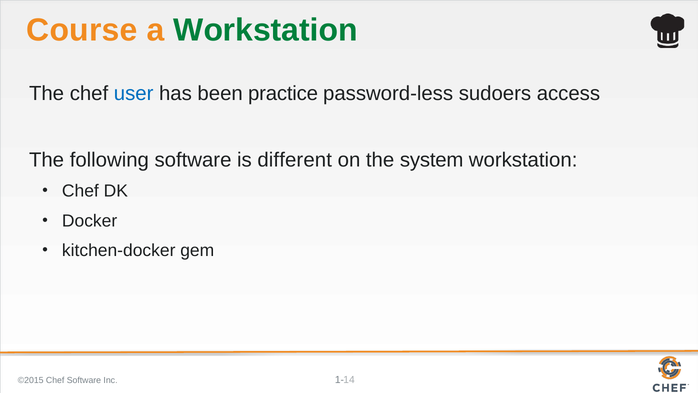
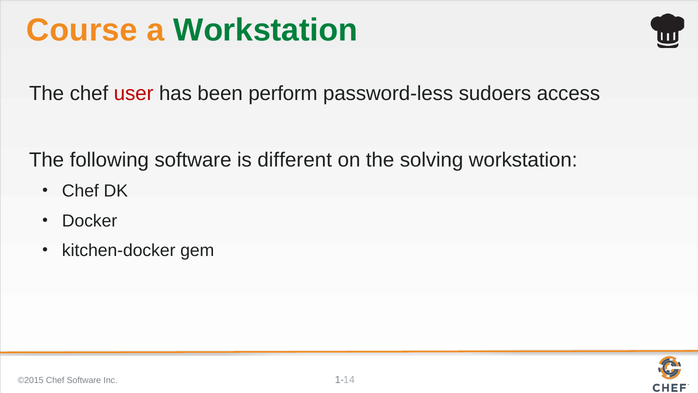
user colour: blue -> red (134, 93)
practice: practice -> perform (283, 93)
system: system -> solving (432, 160)
